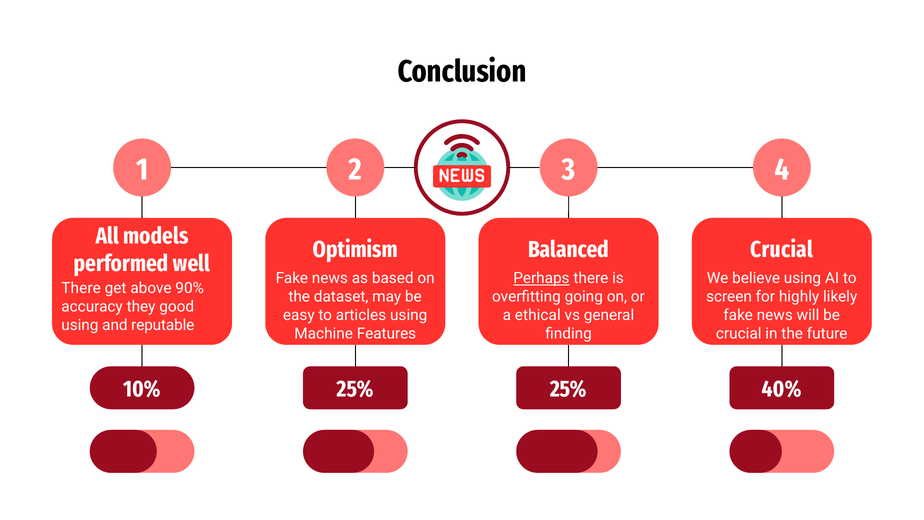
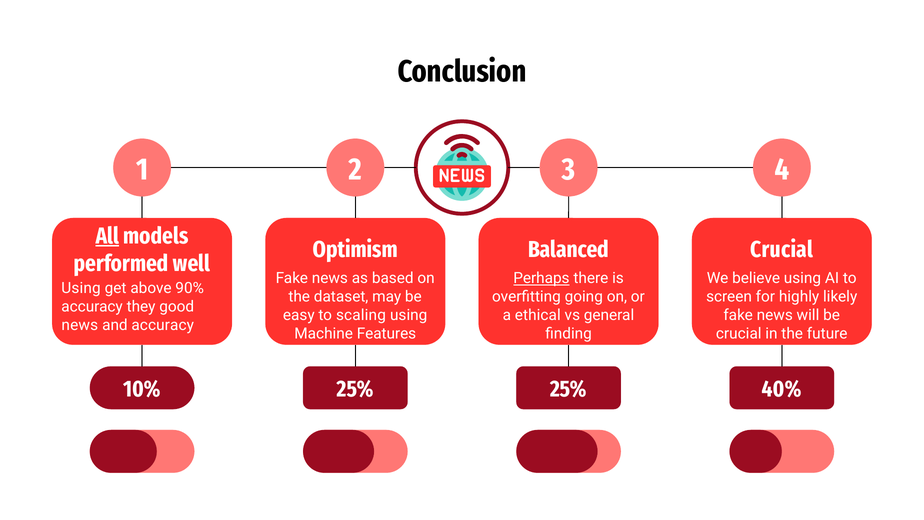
All underline: none -> present (107, 236)
There: There -> Using (81, 288)
articles: articles -> scaling (361, 315)
using: using -> news (80, 325)
and reputable: reputable -> accuracy (163, 325)
